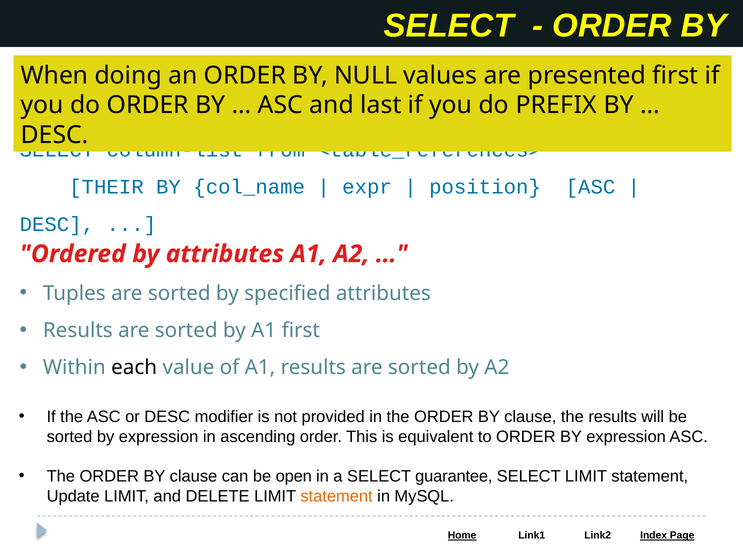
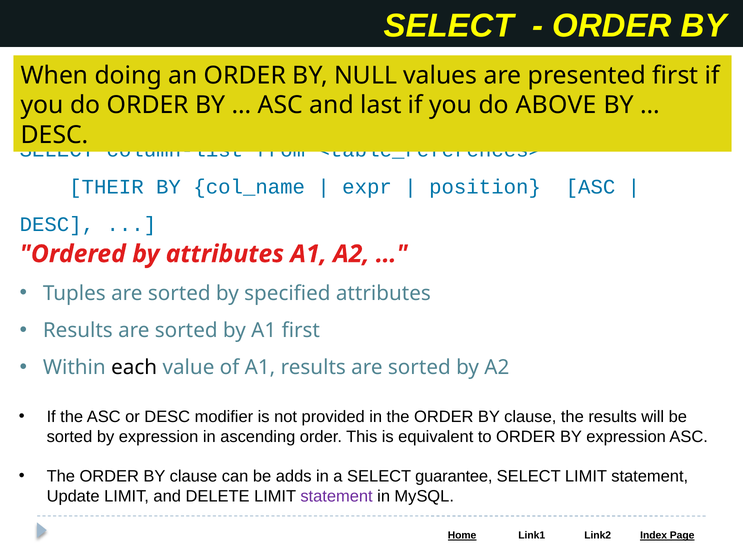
PREFIX: PREFIX -> ABOVE (556, 105)
open: open -> adds (294, 477)
statement colour: orange -> purple (337, 496)
